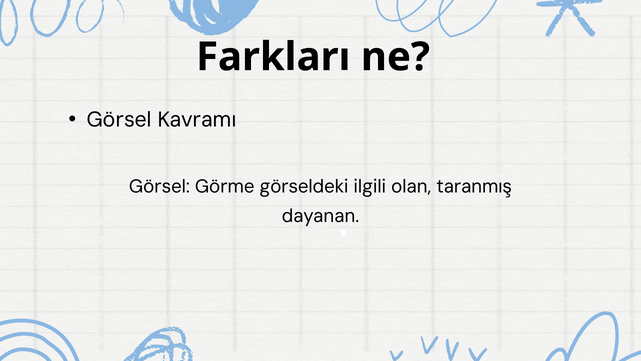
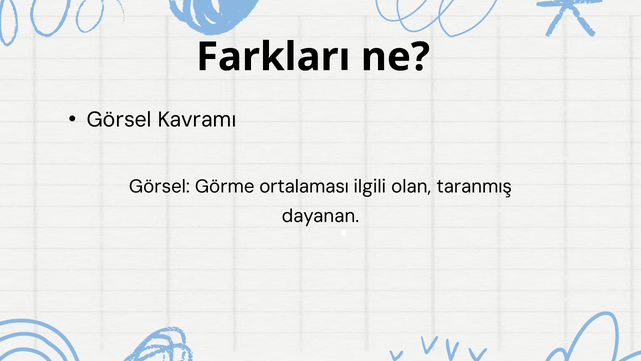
görseldeki: görseldeki -> ortalaması (304, 187)
